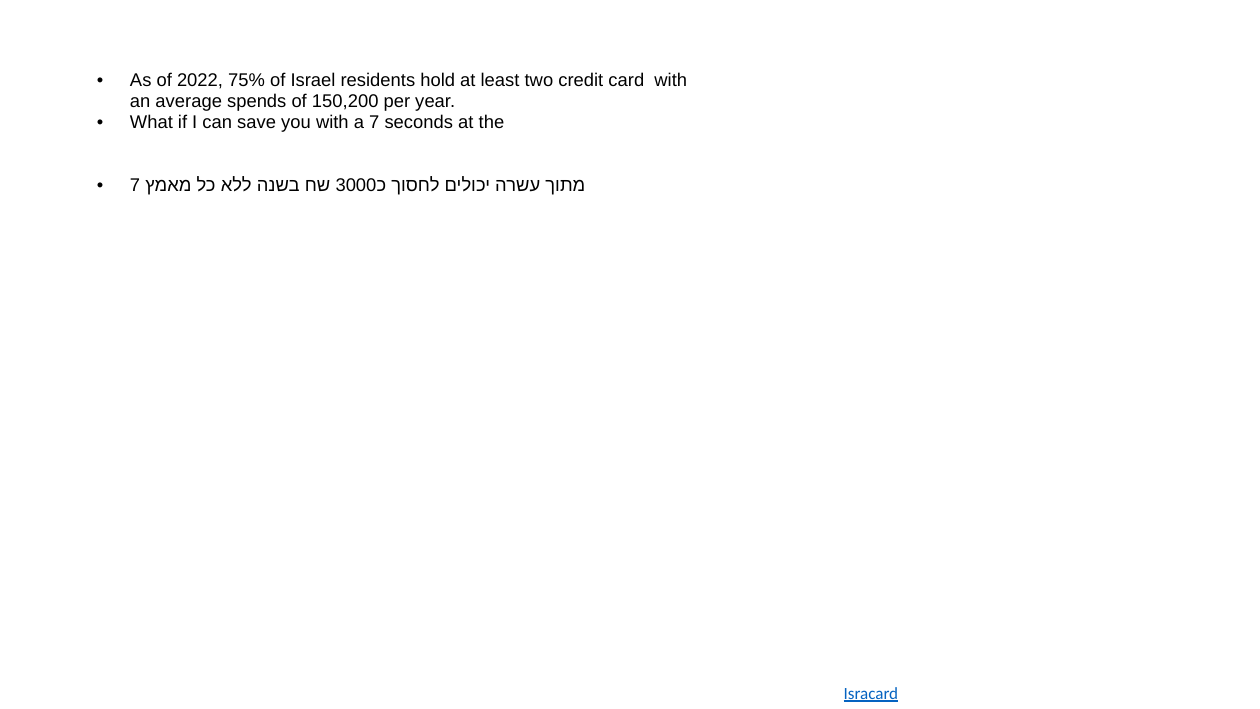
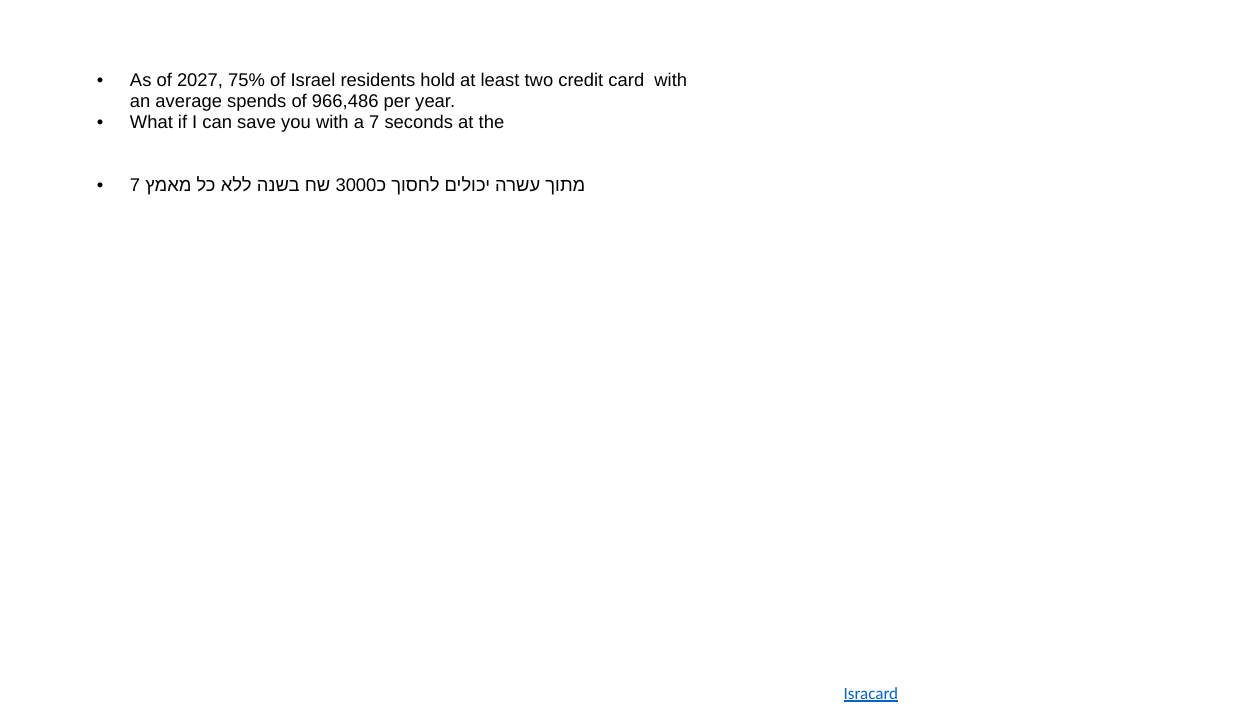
2022: 2022 -> 2027 (200, 81)
150,200: 150,200 -> 966,486 (345, 102)
